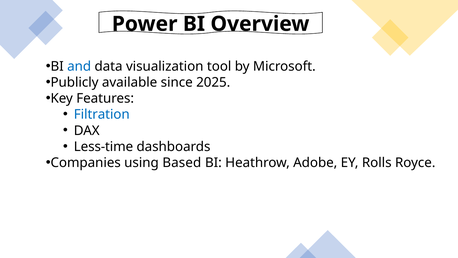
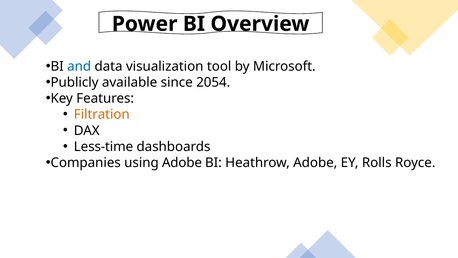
2025: 2025 -> 2054 (213, 82)
Filtration colour: blue -> orange (102, 114)
using Based: Based -> Adobe (182, 162)
